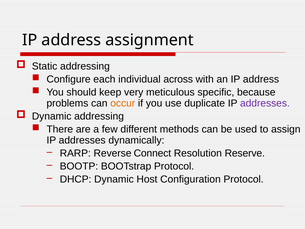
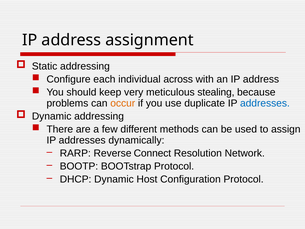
specific: specific -> stealing (216, 92)
addresses colour: purple -> blue (265, 103)
Reserve: Reserve -> Network (245, 153)
